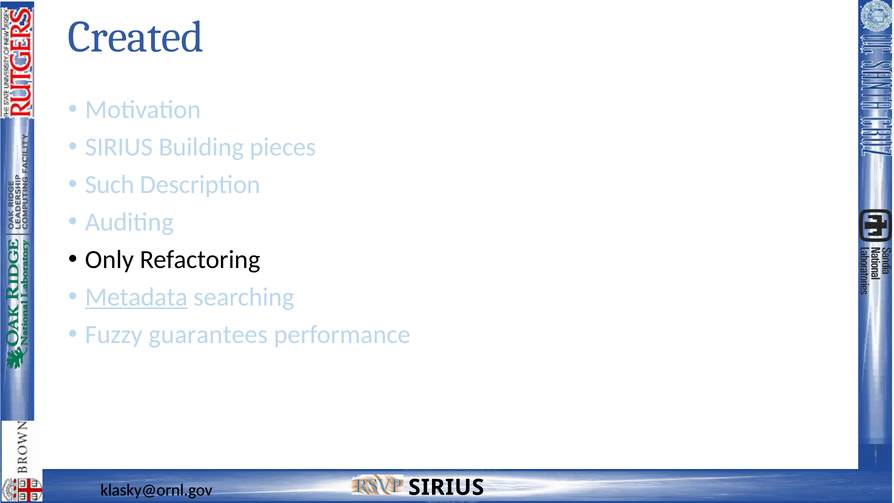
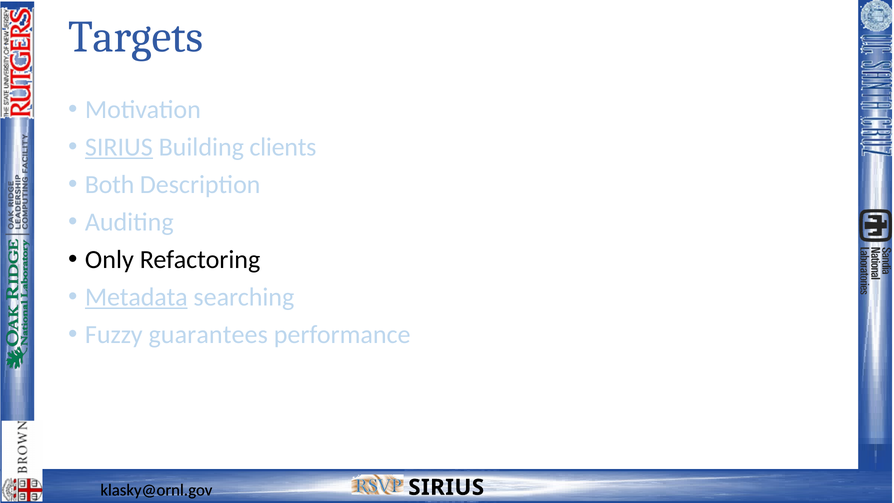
Created: Created -> Targets (136, 37)
SIRIUS underline: none -> present (119, 147)
pieces: pieces -> clients (283, 147)
Such: Such -> Both (110, 185)
